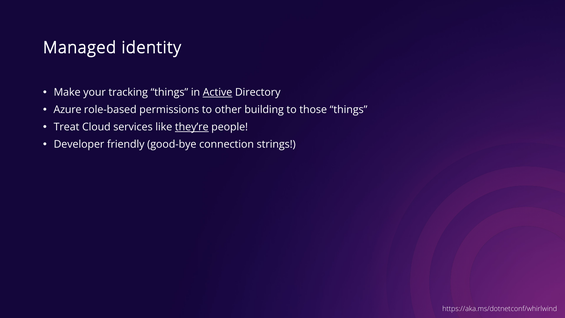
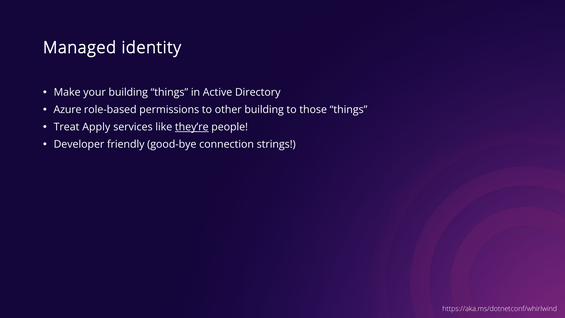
your tracking: tracking -> building (128, 92)
Active underline: present -> none (218, 92)
Cloud: Cloud -> Apply (96, 127)
